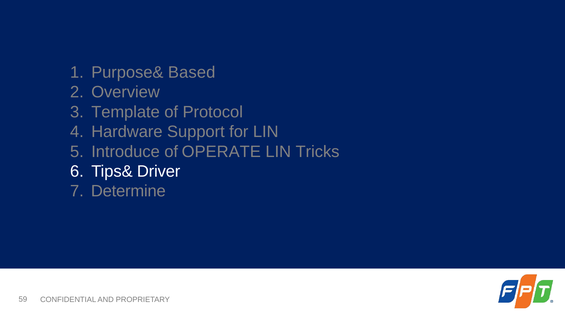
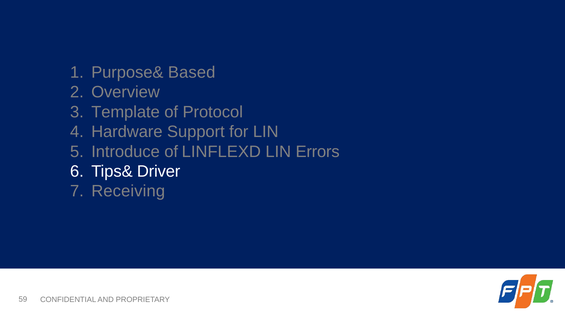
OPERATE: OPERATE -> LINFLEXD (221, 151)
Tricks: Tricks -> Errors (318, 151)
Determine: Determine -> Receiving (128, 191)
